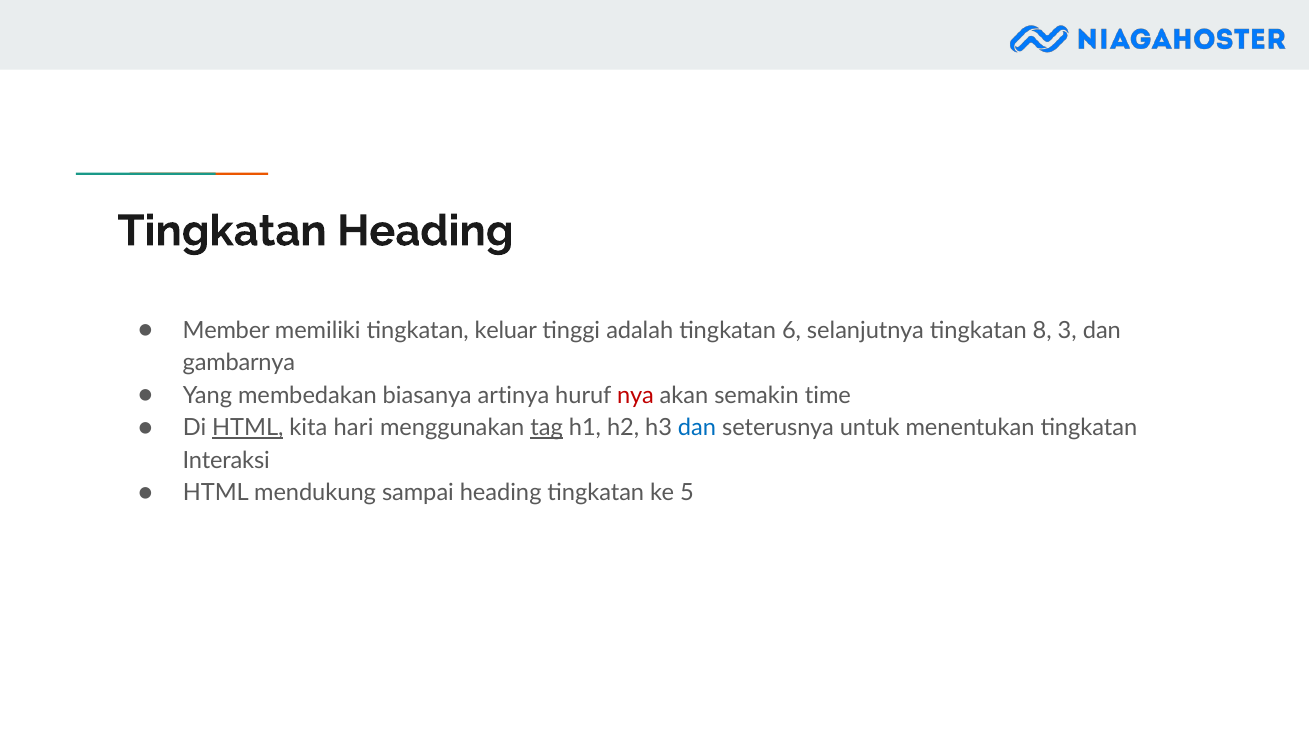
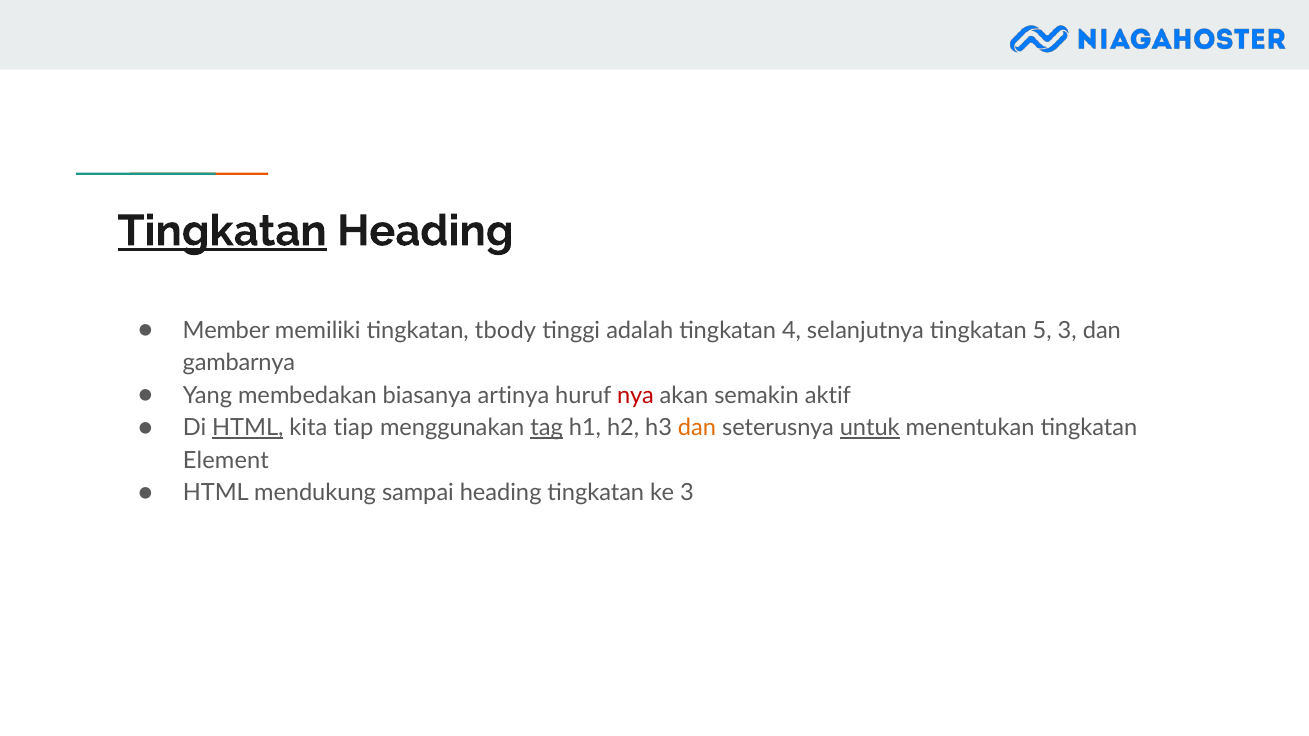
Tingkatan underline: none -> present (222, 231)
keluar: keluar -> tbody (506, 331)
6: 6 -> 4 (792, 331)
8: 8 -> 5 (1042, 331)
time: time -> aktif (828, 396)
hari: hari -> tiap (354, 428)
dan colour: blue -> orange (697, 428)
untuk underline: none -> present (870, 428)
Interaksi: Interaksi -> Element (226, 461)
ke 5: 5 -> 3 (687, 493)
